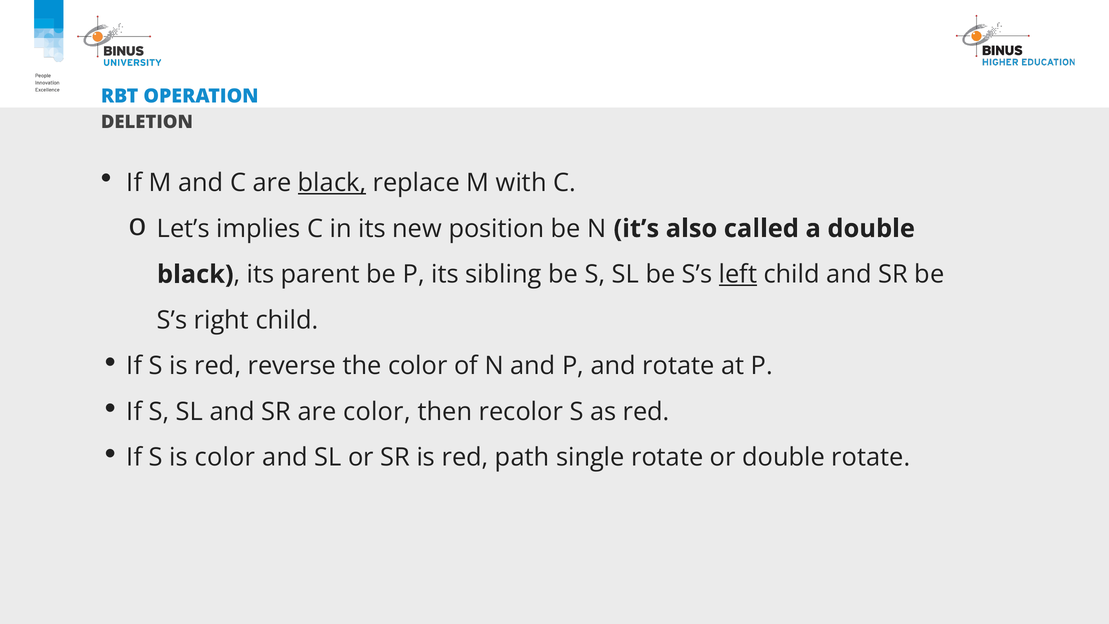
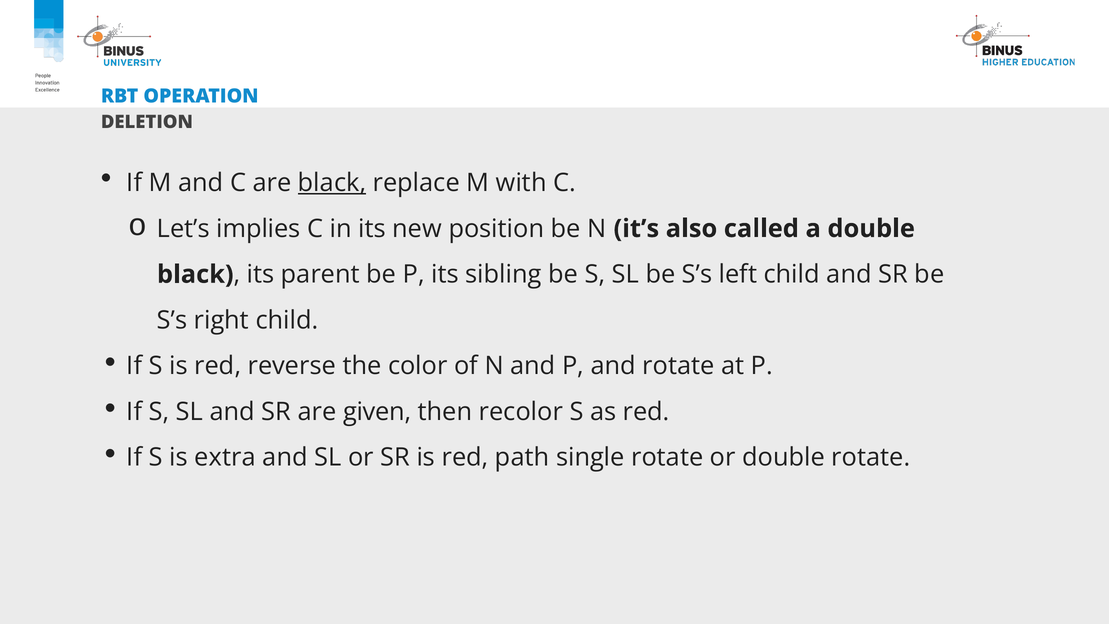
left underline: present -> none (738, 274)
are color: color -> given (377, 412)
is color: color -> extra (225, 457)
